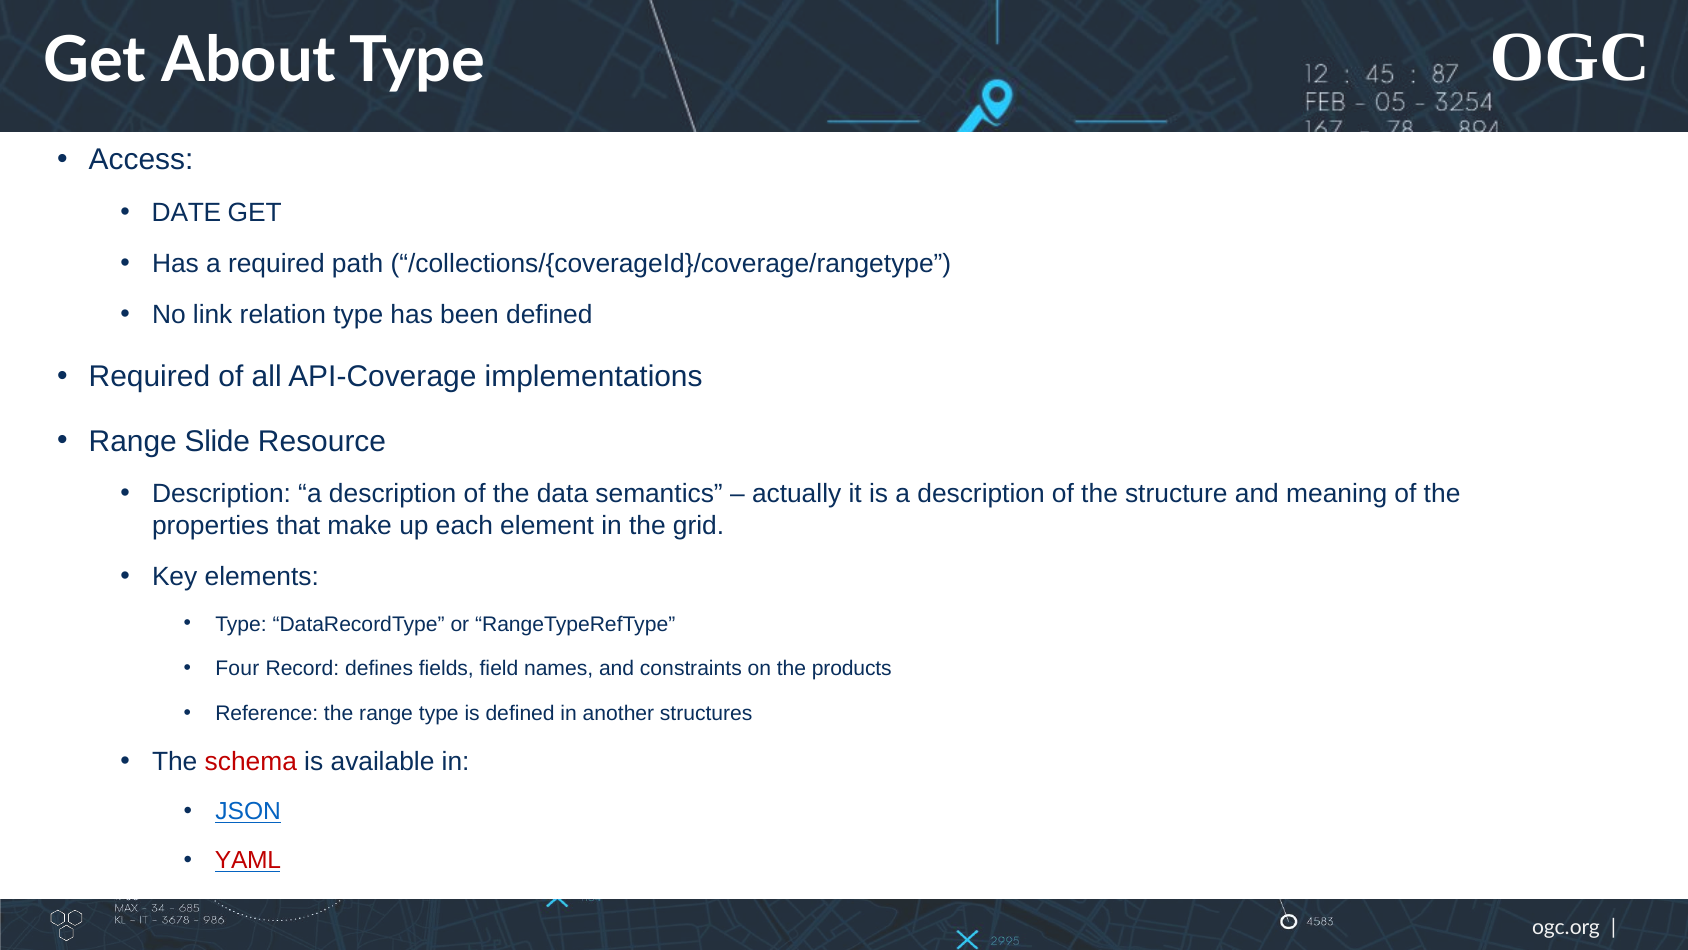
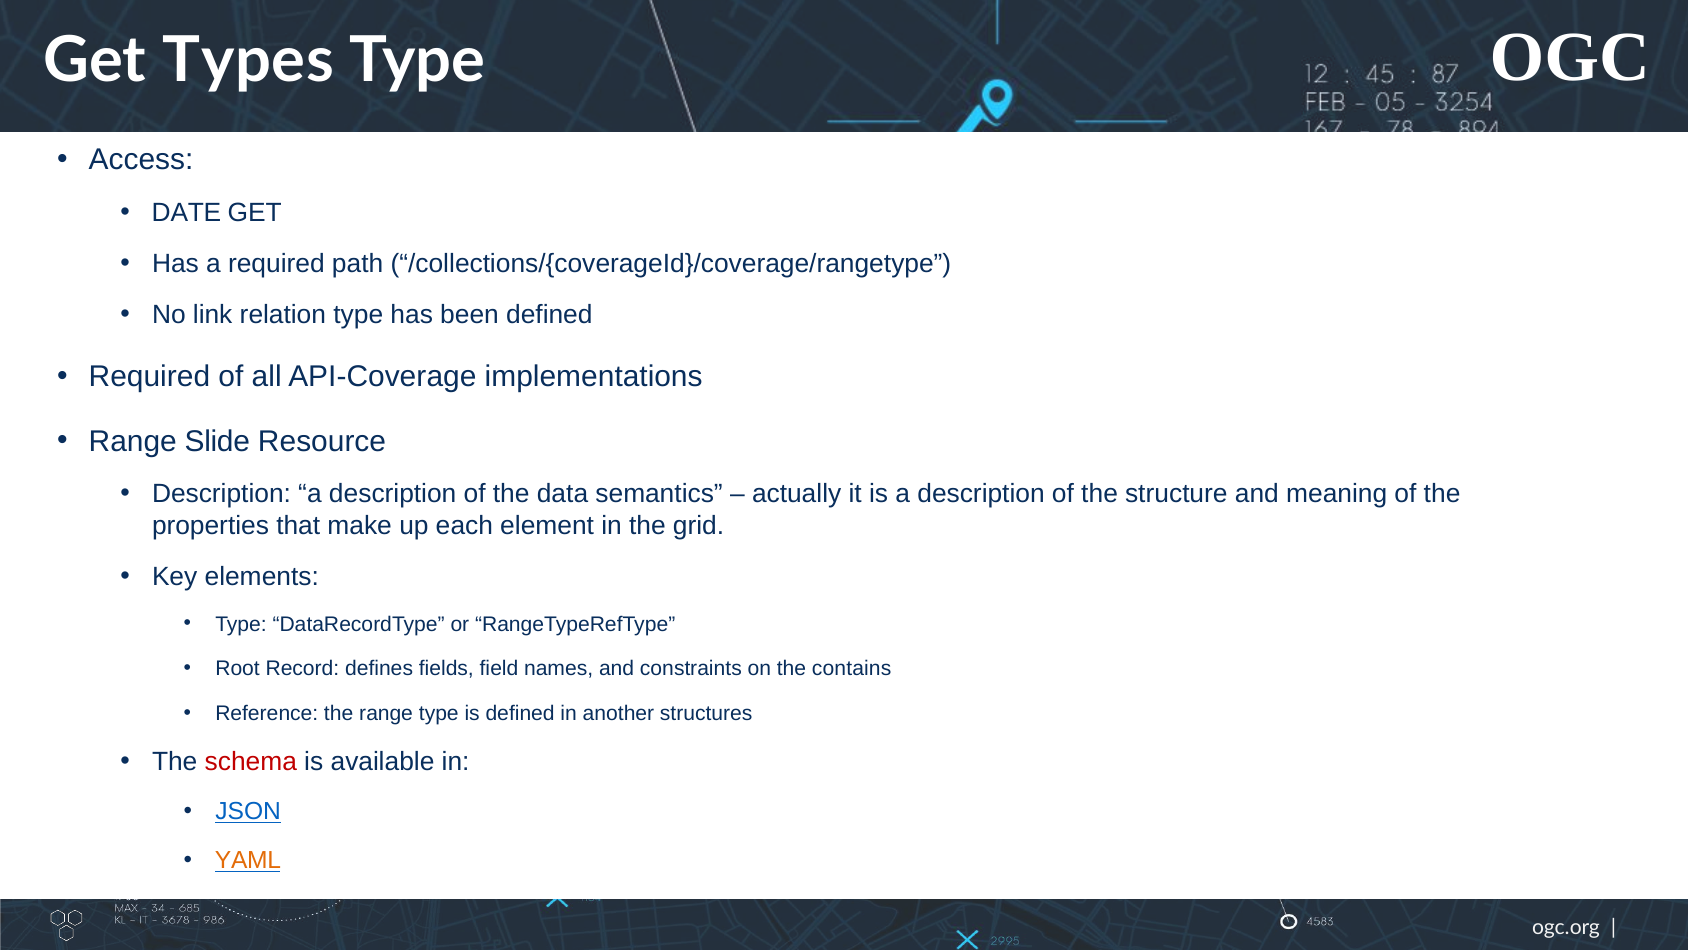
About: About -> Types (248, 60)
Four: Four -> Root (238, 669)
products: products -> contains (852, 669)
YAML colour: red -> orange (248, 860)
